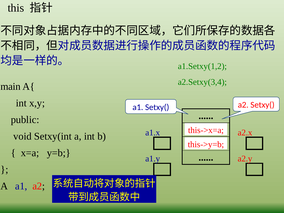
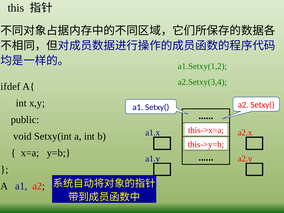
main: main -> ifdef (10, 87)
